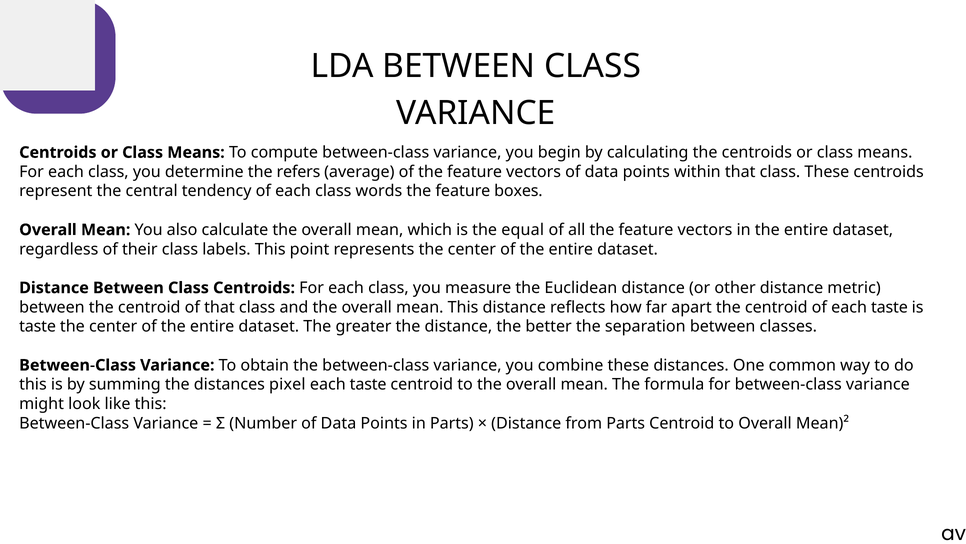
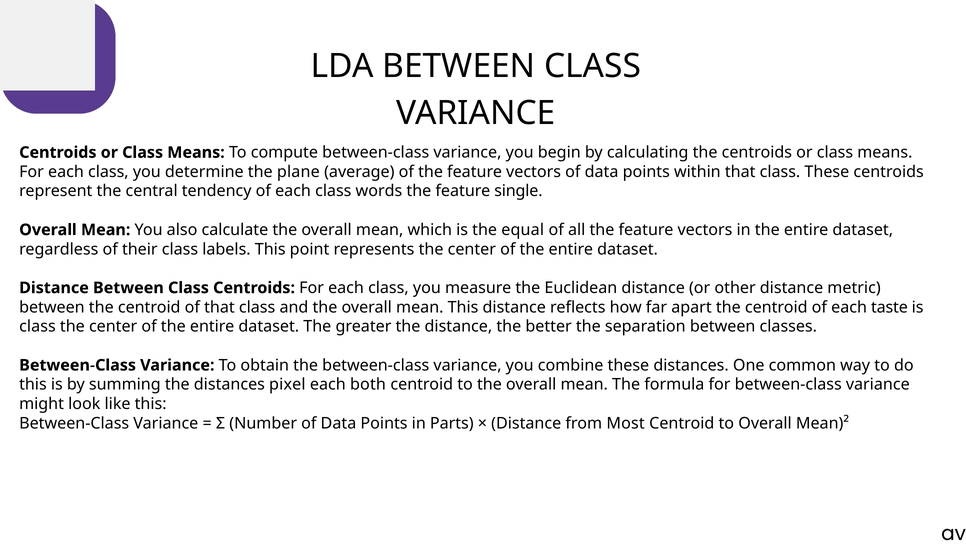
refers: refers -> plane (298, 172)
boxes: boxes -> single (518, 191)
taste: taste -> class (37, 326)
taste: taste -> both (368, 384)
from Parts: Parts -> Most (626, 423)
